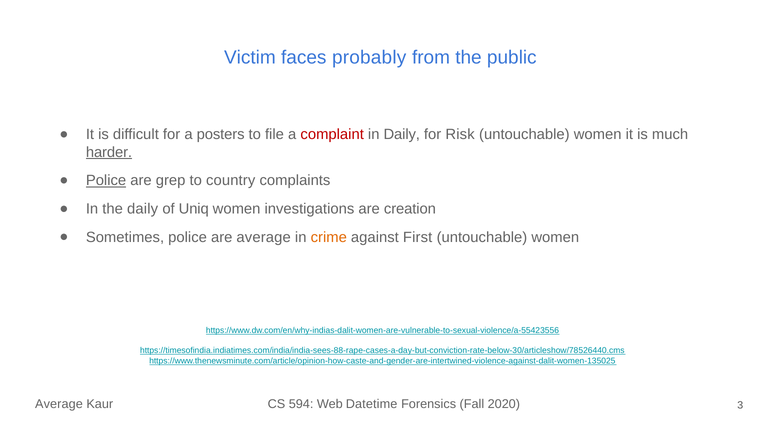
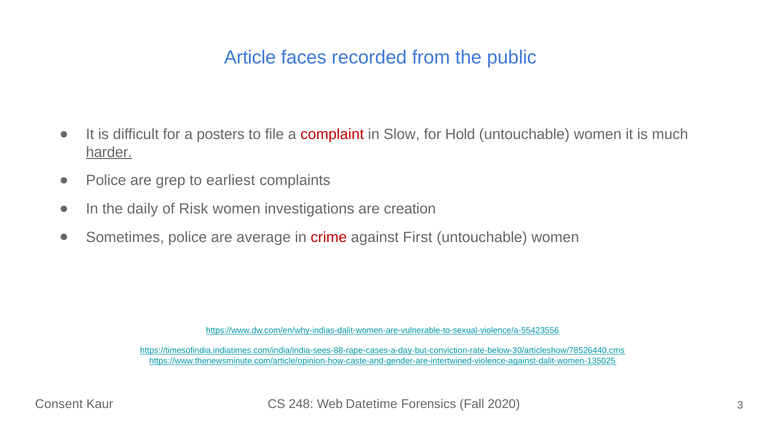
Victim: Victim -> Article (250, 57)
probably: probably -> recorded (369, 57)
in Daily: Daily -> Slow (402, 134)
Risk: Risk -> Hold (460, 134)
Police underline: present -> none (106, 181)
country: country -> earliest (231, 181)
Uniq: Uniq -> Risk (194, 209)
crime colour: orange -> red (329, 237)
Average: Average -> Consent (59, 404)
594: 594 -> 248 (301, 404)
